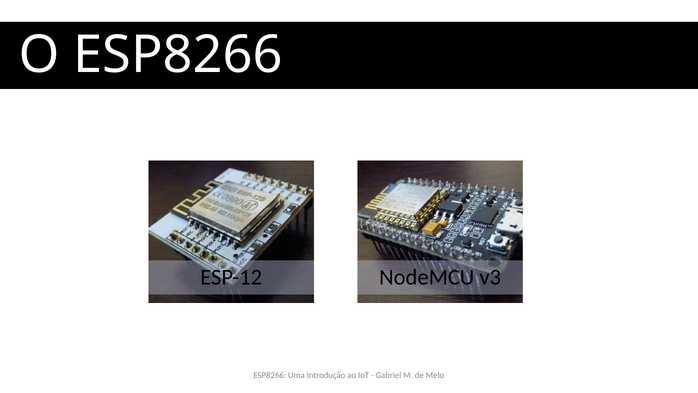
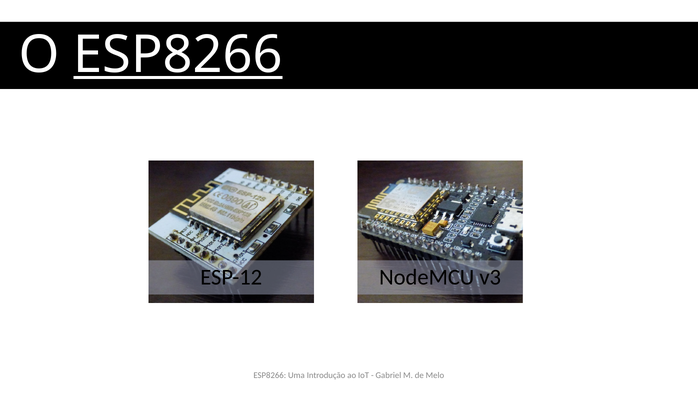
ESP8266 underline: none -> present (178, 55)
